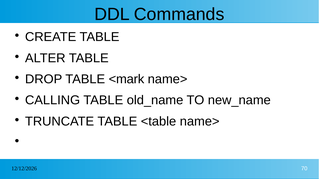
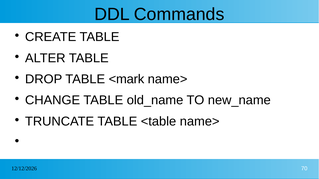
CALLING: CALLING -> CHANGE (53, 100)
